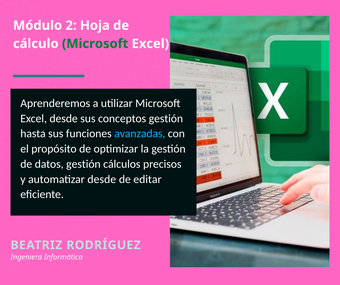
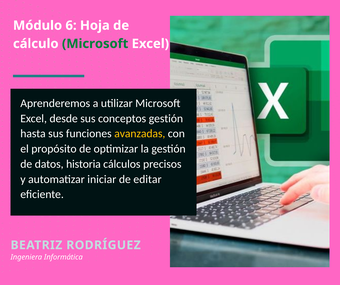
2: 2 -> 6 (71, 25)
avanzadas colour: light blue -> yellow (140, 134)
datos gestión: gestión -> historia (83, 164)
automatizar desde: desde -> iniciar (102, 179)
